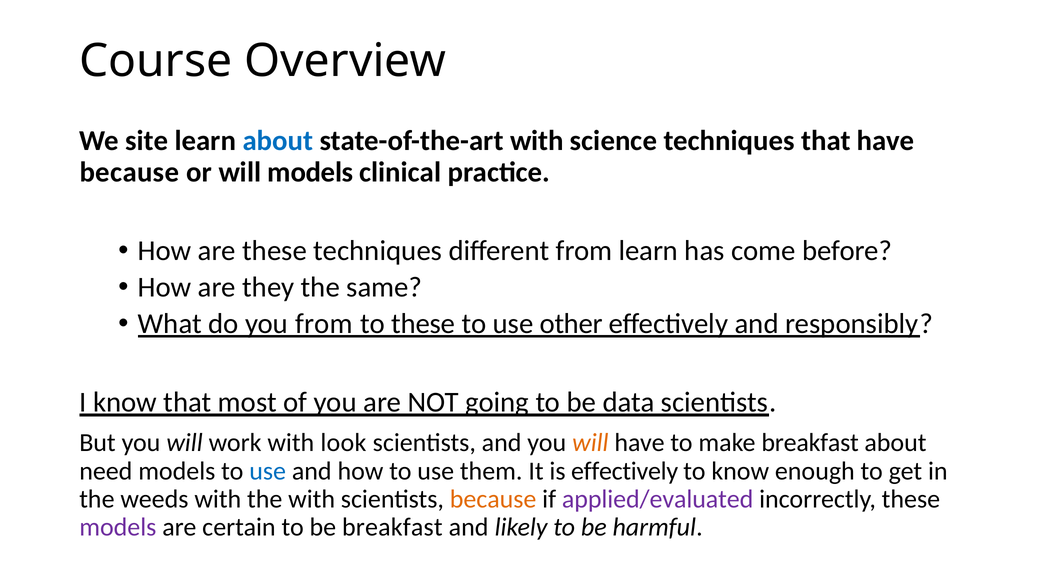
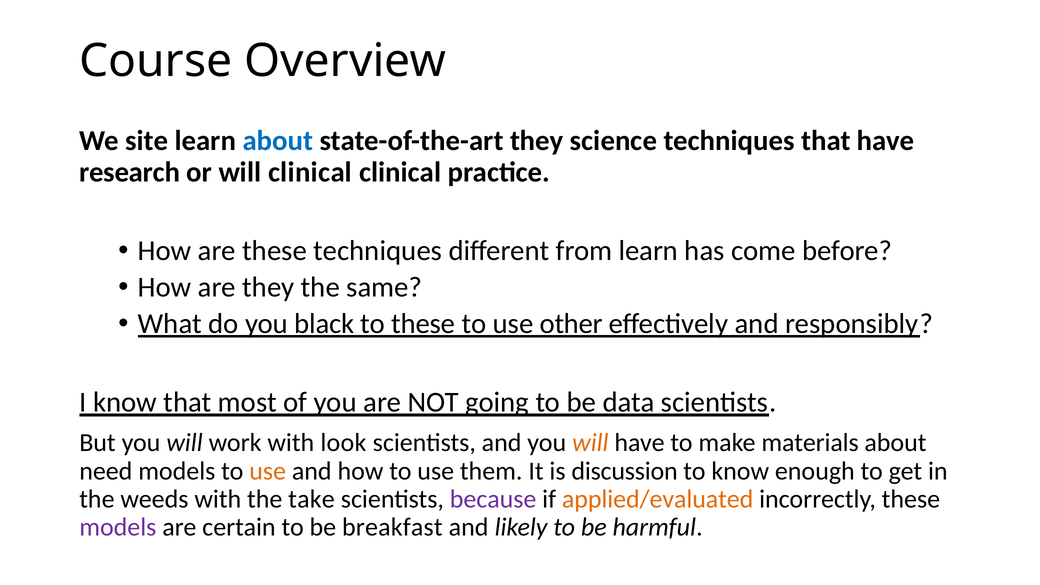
state-of-the-art with: with -> they (537, 141)
because: because -> research (130, 172)
will models: models -> clinical (310, 172)
you from: from -> black (324, 324)
make breakfast: breakfast -> materials (810, 443)
use colour: blue -> orange (268, 471)
is effectively: effectively -> discussion (625, 471)
the with: with -> take (312, 499)
because colour: orange -> purple (493, 499)
applied/evaluated colour: purple -> orange (658, 499)
